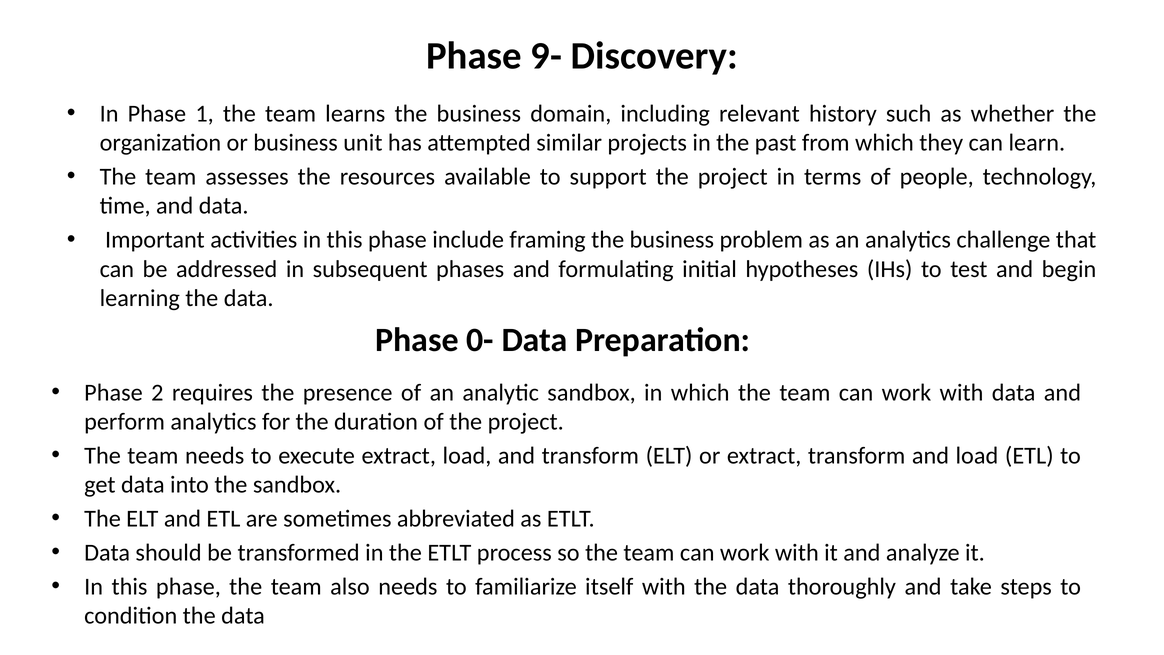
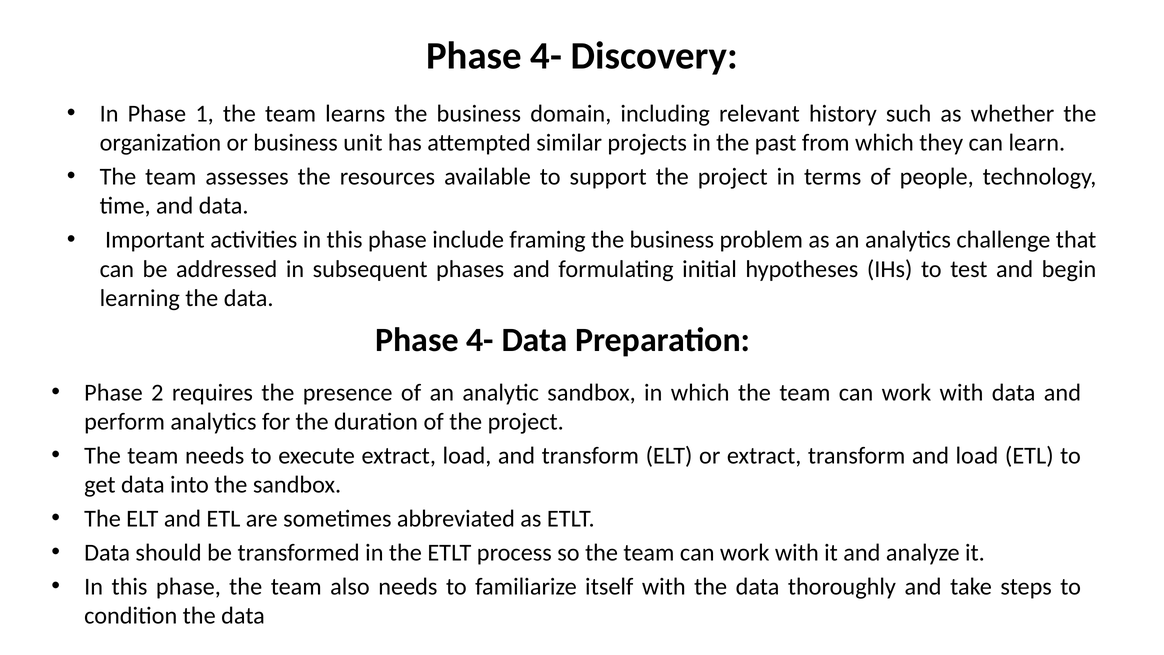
9-: 9- -> 4- (546, 56)
0-: 0- -> 4- (480, 340)
